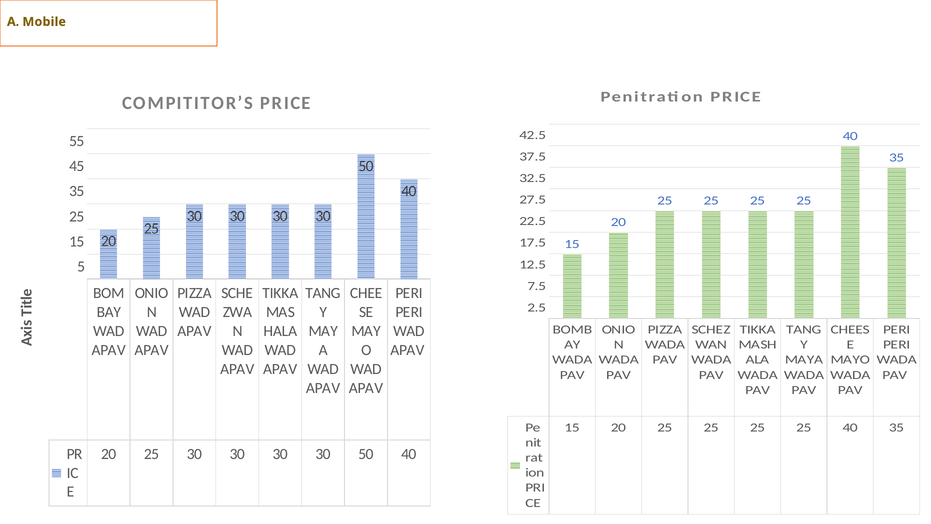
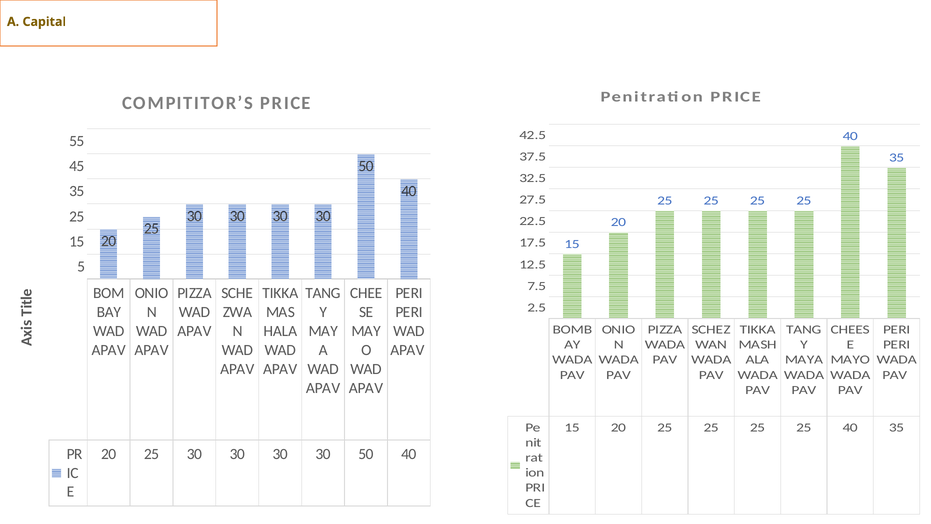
Mobile: Mobile -> Capital (44, 22)
